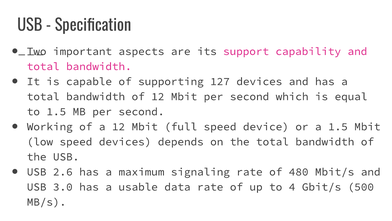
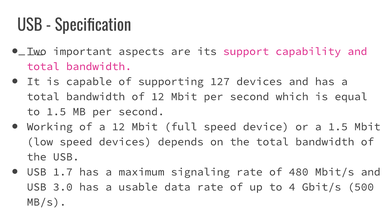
2.6: 2.6 -> 1.7 (63, 171)
